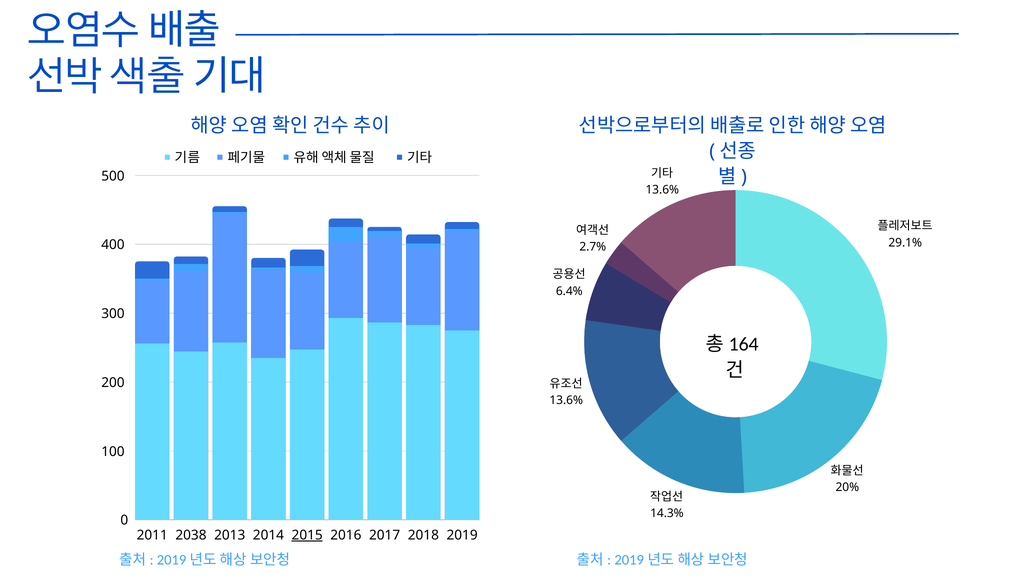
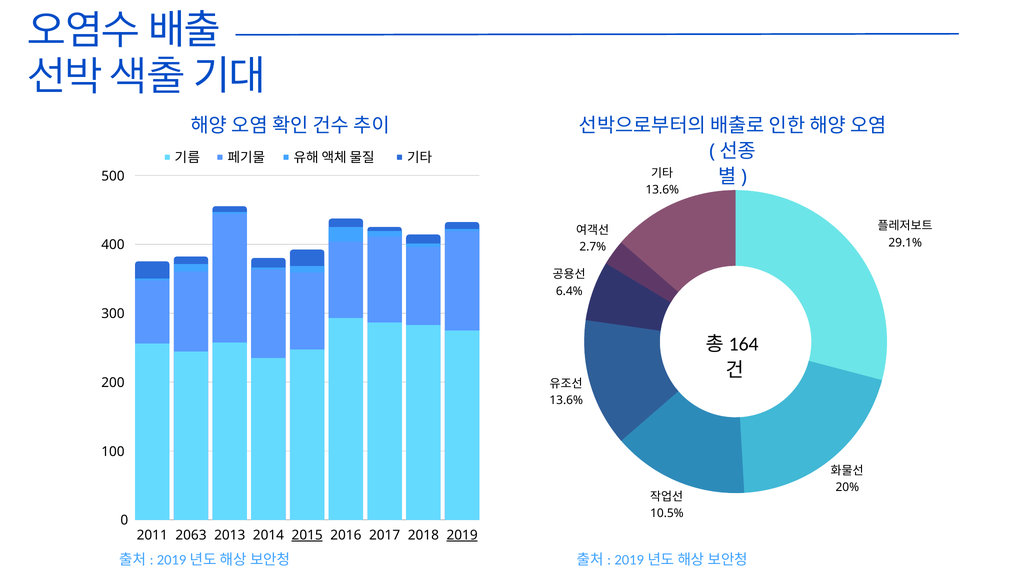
14.3%: 14.3% -> 10.5% (667, 513)
2038: 2038 -> 2063 (191, 535)
2019 underline: none -> present (462, 535)
